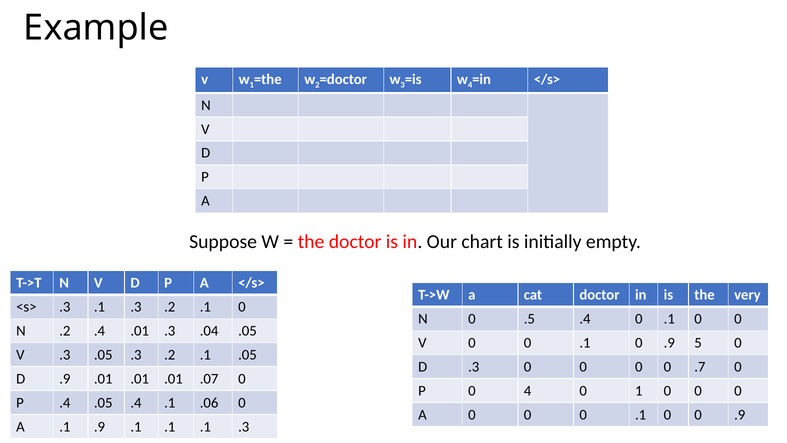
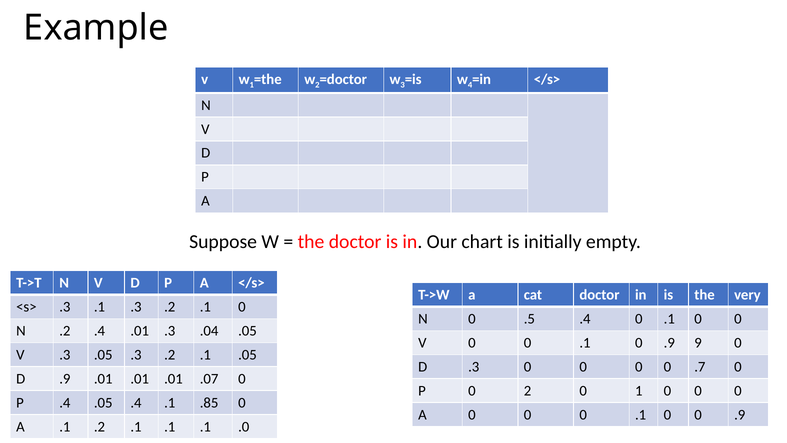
5: 5 -> 9 (698, 343)
0 4: 4 -> 2 (528, 390)
.06: .06 -> .85 (209, 402)
.1 .9: .9 -> .2 (100, 426)
.1 .1 .3: .3 -> .0 (244, 426)
